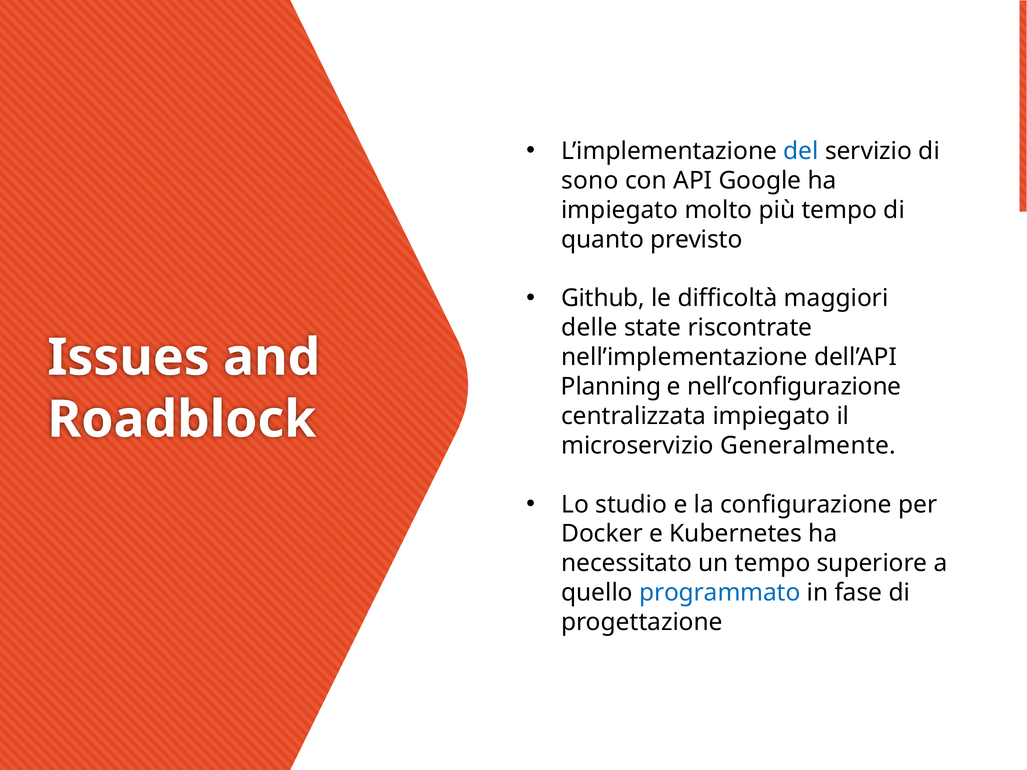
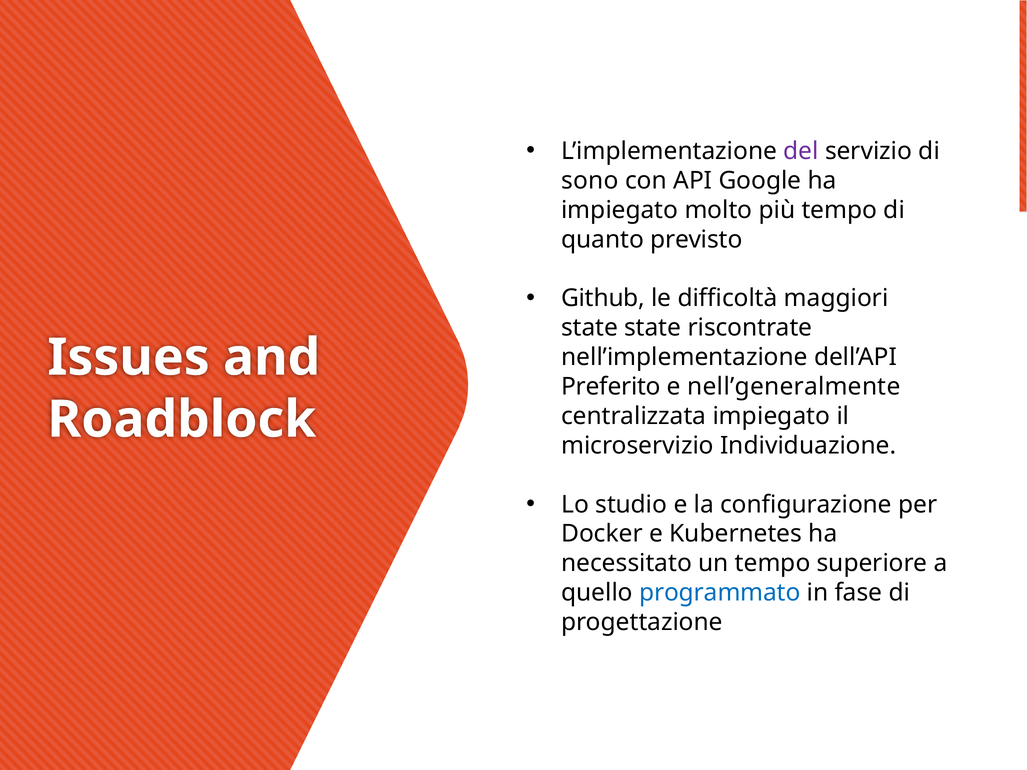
del colour: blue -> purple (801, 151)
delle: delle -> state (590, 328)
Planning: Planning -> Preferito (611, 387)
nell’configurazione: nell’configurazione -> nell’generalmente (794, 387)
Generalmente: Generalmente -> Individuazione (808, 446)
